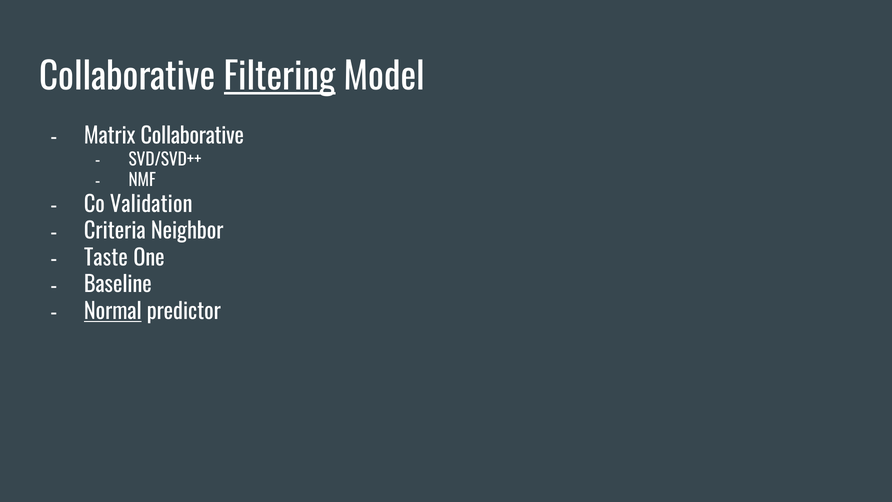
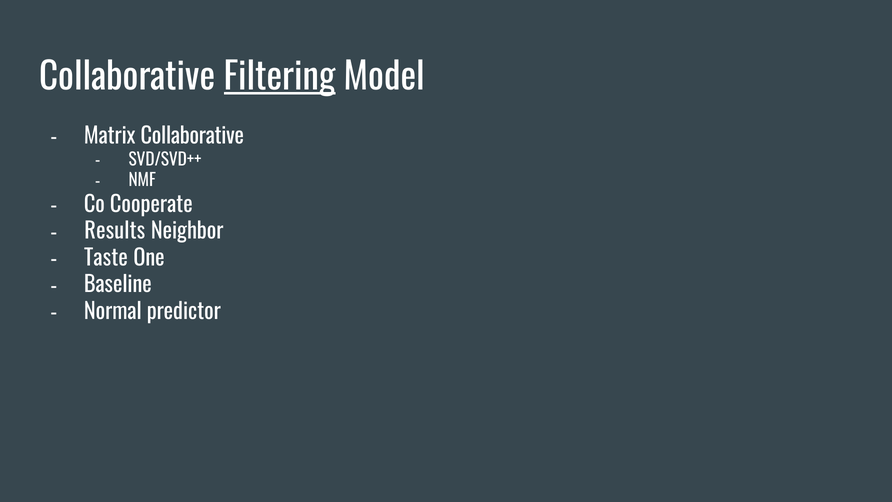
Validation: Validation -> Cooperate (151, 205)
Criteria: Criteria -> Results (115, 231)
Normal underline: present -> none (113, 312)
